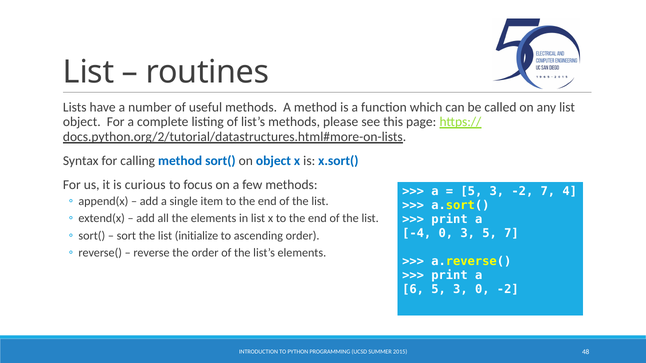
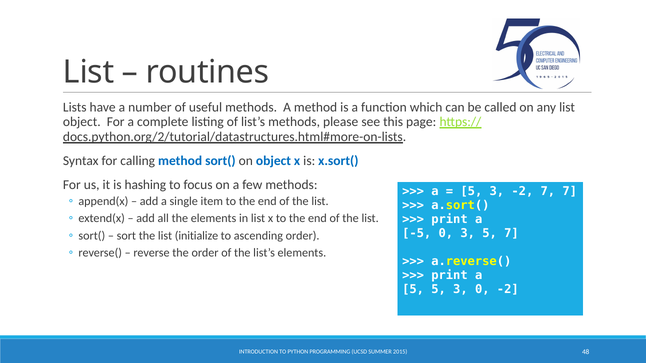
curious: curious -> hashing (145, 185)
7 4: 4 -> 7 (570, 191)
-4: -4 -> -5 (417, 234)
6: 6 -> 5 (413, 290)
